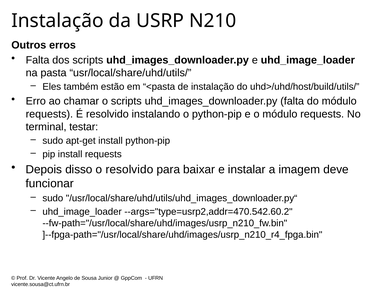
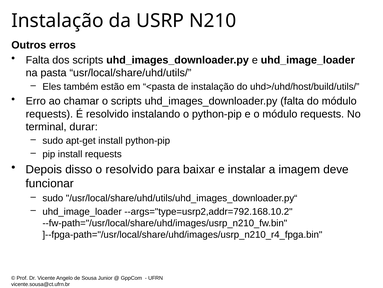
testar: testar -> durar (84, 126)
--args="type=usrp2,addr=470.542.60.2: --args="type=usrp2,addr=470.542.60.2 -> --args="type=usrp2,addr=792.168.10.2 (208, 211)
